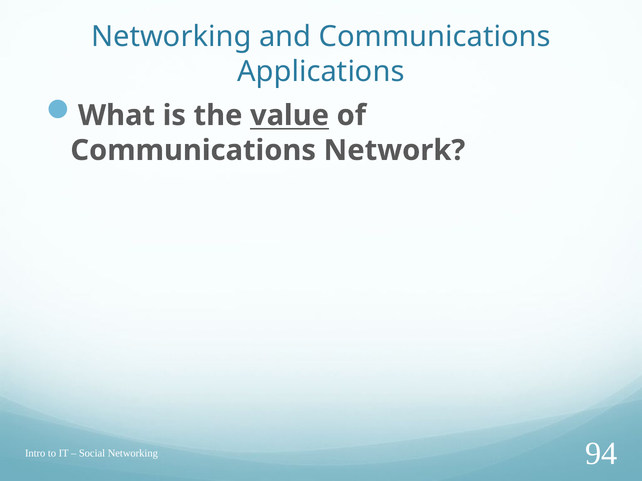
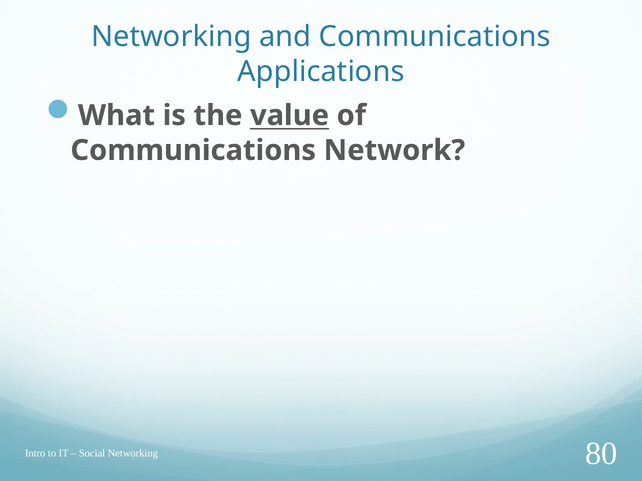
94: 94 -> 80 (602, 454)
